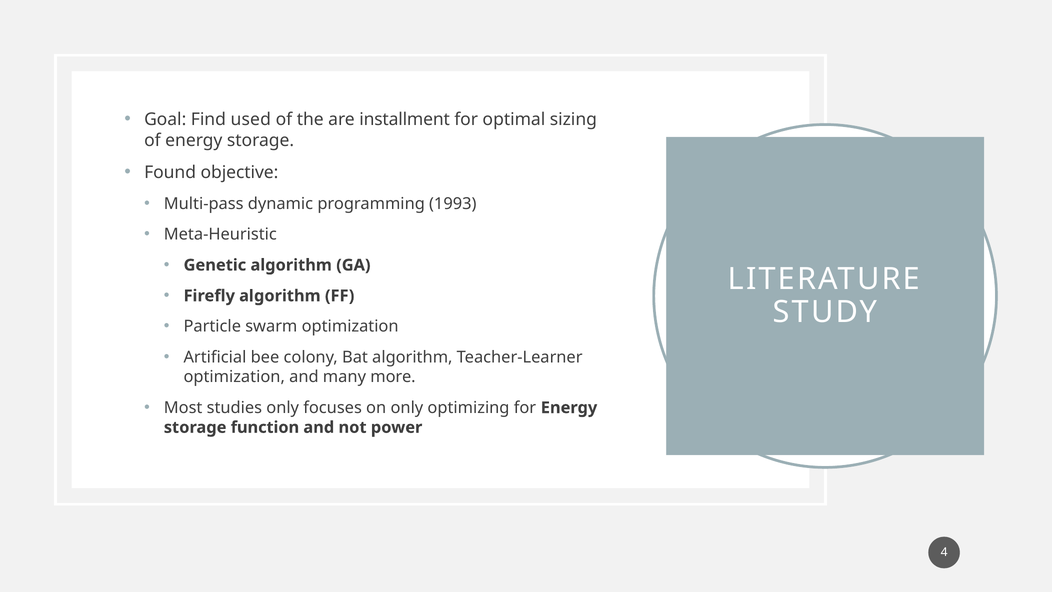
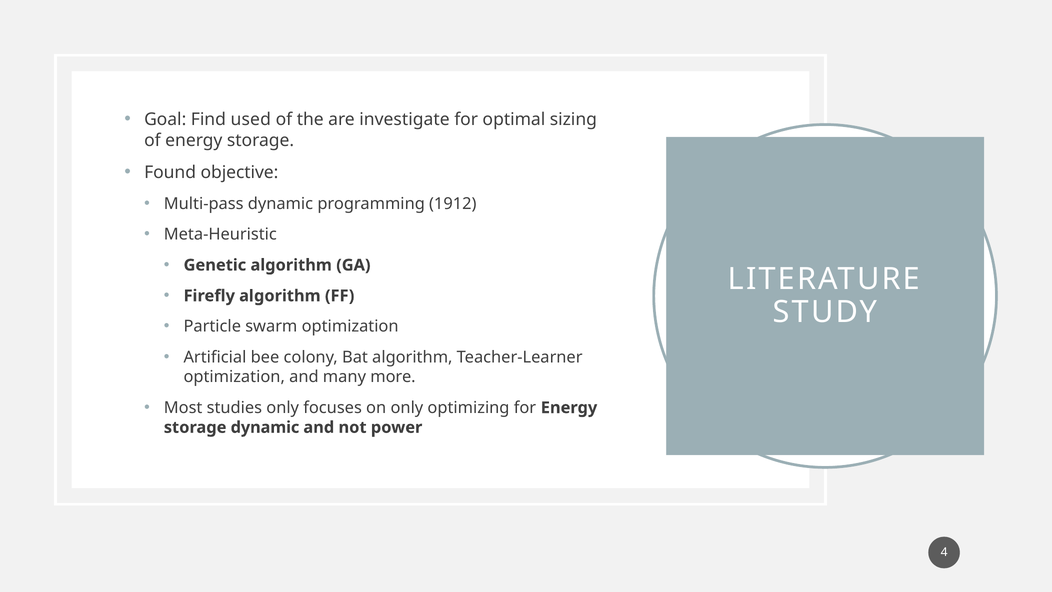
installment: installment -> investigate (404, 119)
1993: 1993 -> 1912 (453, 204)
storage function: function -> dynamic (265, 427)
